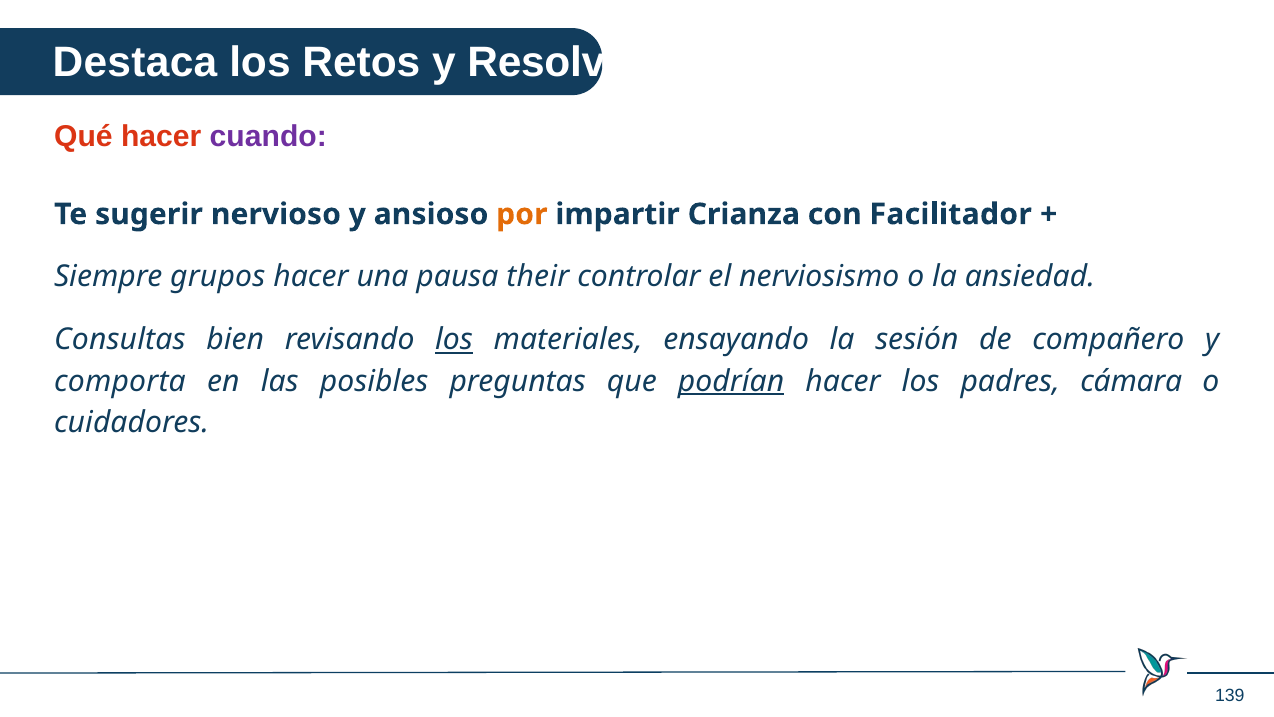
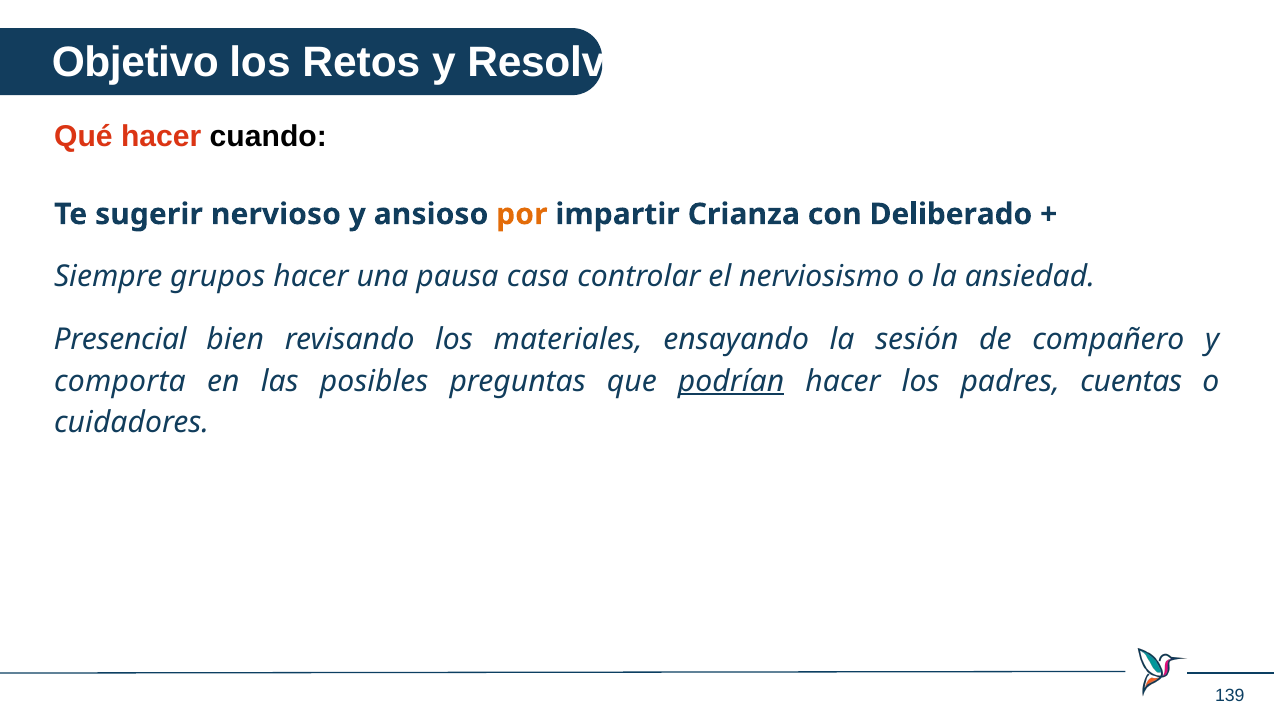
Destaca: Destaca -> Objetivo (135, 62)
cuando colour: purple -> black (268, 137)
Facilitador: Facilitador -> Deliberado (951, 214)
their: their -> casa (538, 277)
Consultas: Consultas -> Presencial (120, 340)
los underline: present -> none (454, 340)
cámara: cámara -> cuentas (1131, 381)
